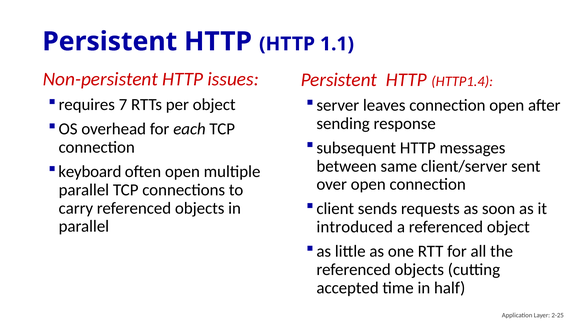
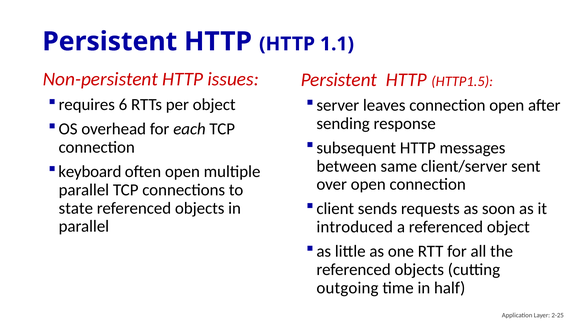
HTTP1.4: HTTP1.4 -> HTTP1.5 (462, 81)
7: 7 -> 6 (123, 105)
carry: carry -> state (76, 208)
accepted: accepted -> outgoing (347, 287)
